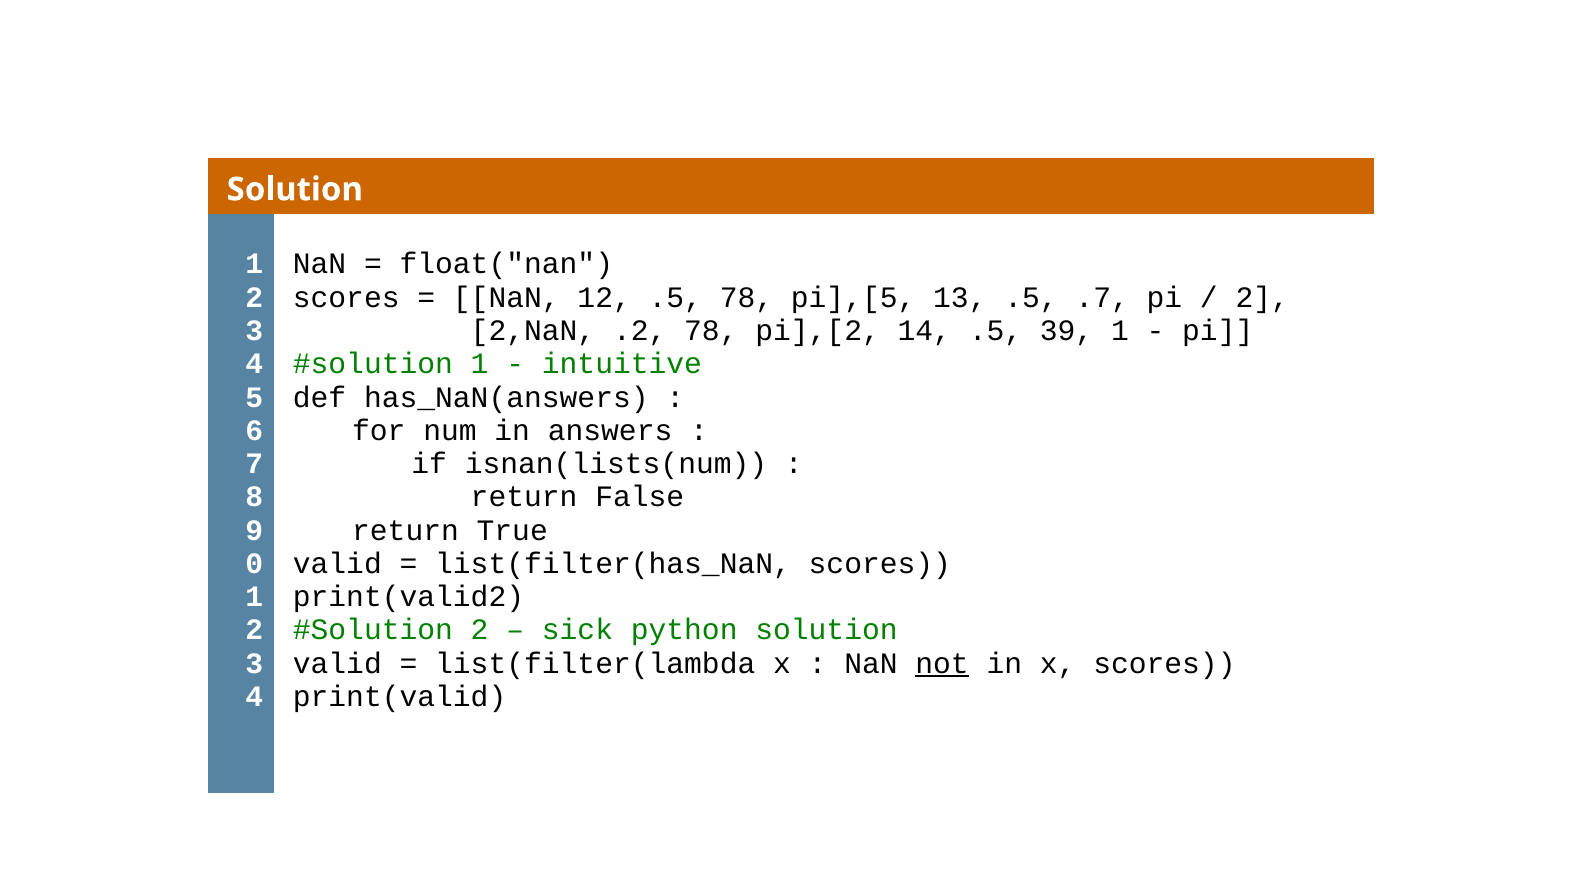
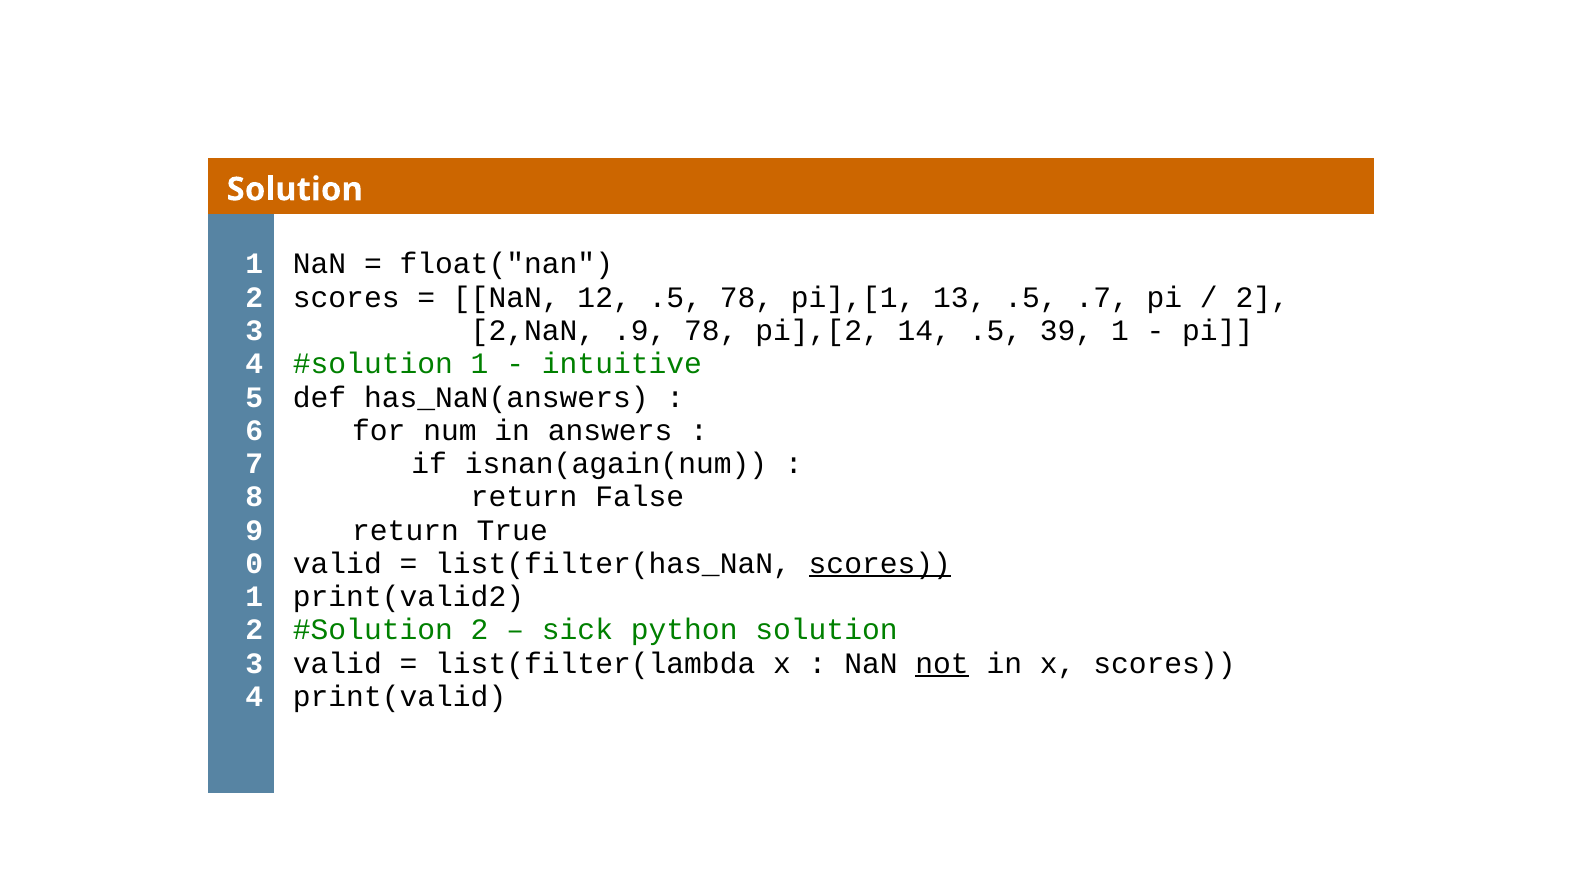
pi],[5: pi],[5 -> pi],[1 (853, 298)
.2: .2 -> .9 (640, 331)
isnan(lists(num: isnan(lists(num -> isnan(again(num (616, 464)
scores underline: none -> present (880, 564)
